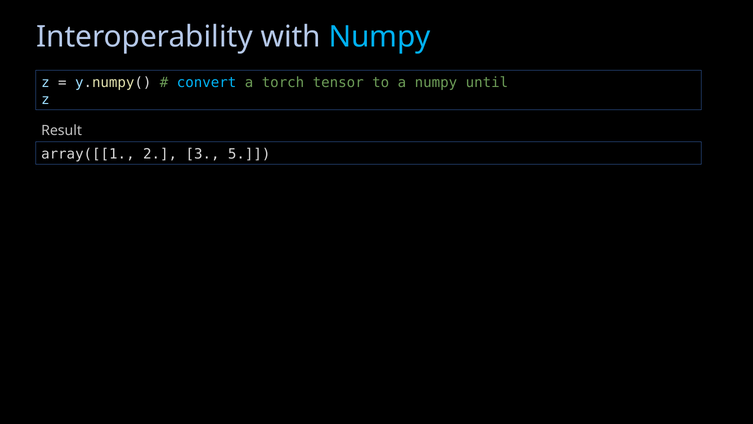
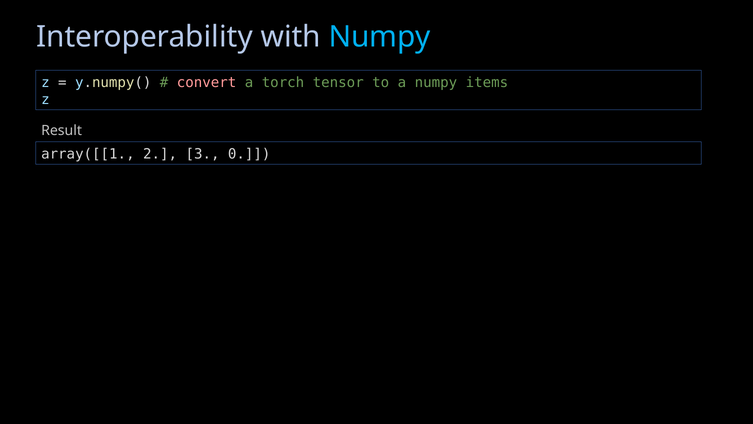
convert colour: light blue -> pink (207, 82)
until: until -> items (487, 82)
5: 5 -> 0 (249, 154)
